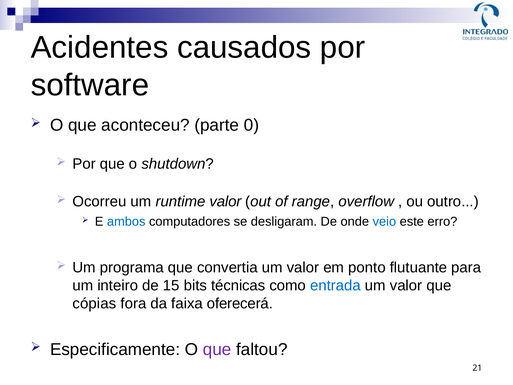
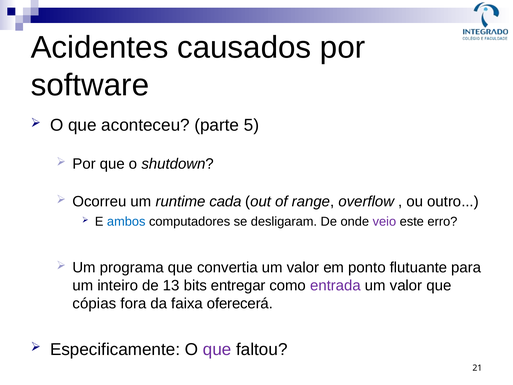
0: 0 -> 5 (251, 125)
runtime valor: valor -> cada (225, 202)
veio colour: blue -> purple (384, 221)
15: 15 -> 13 (171, 285)
técnicas: técnicas -> entregar (238, 285)
entrada colour: blue -> purple (335, 285)
